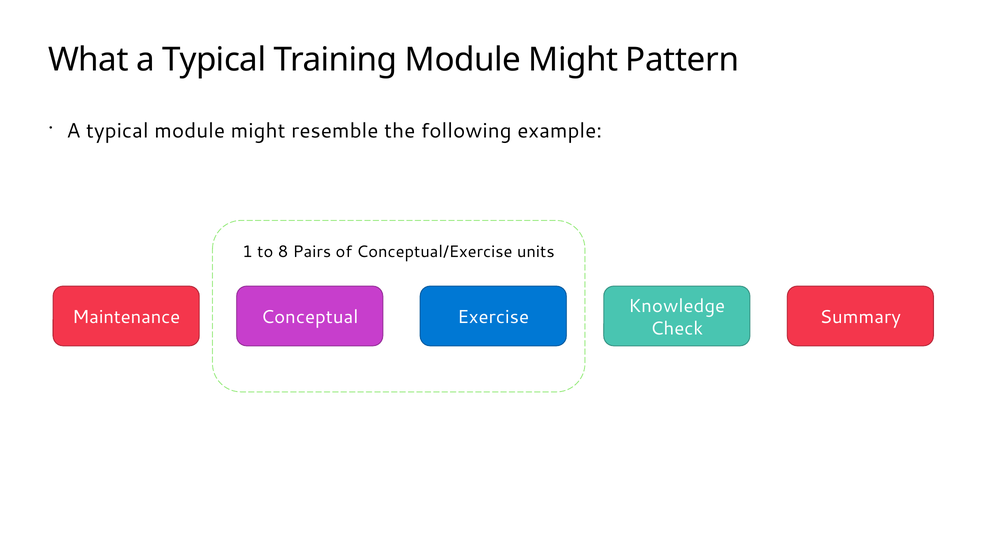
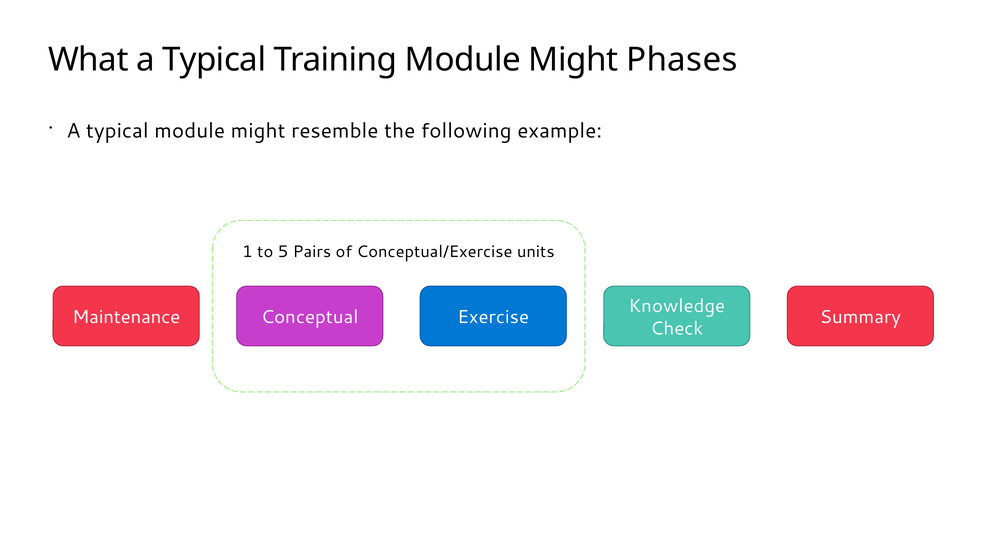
Pattern: Pattern -> Phases (682, 60)
8: 8 -> 5 (283, 252)
